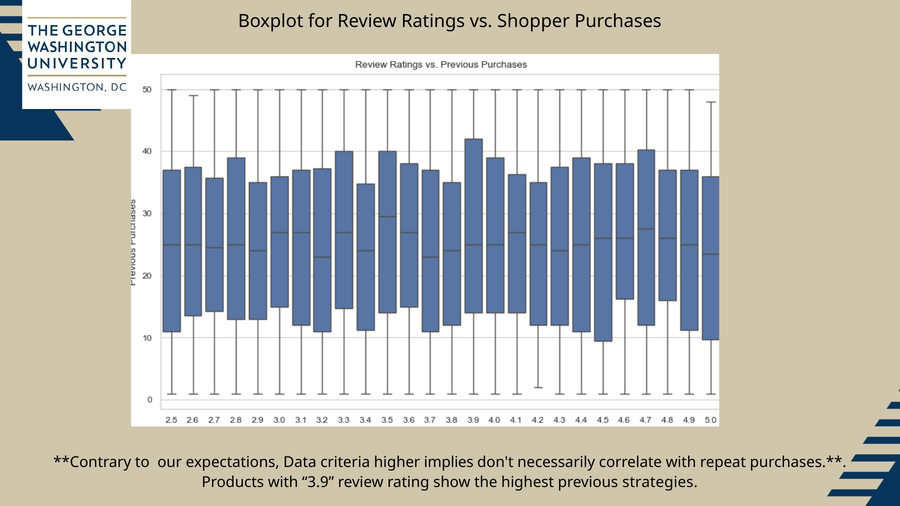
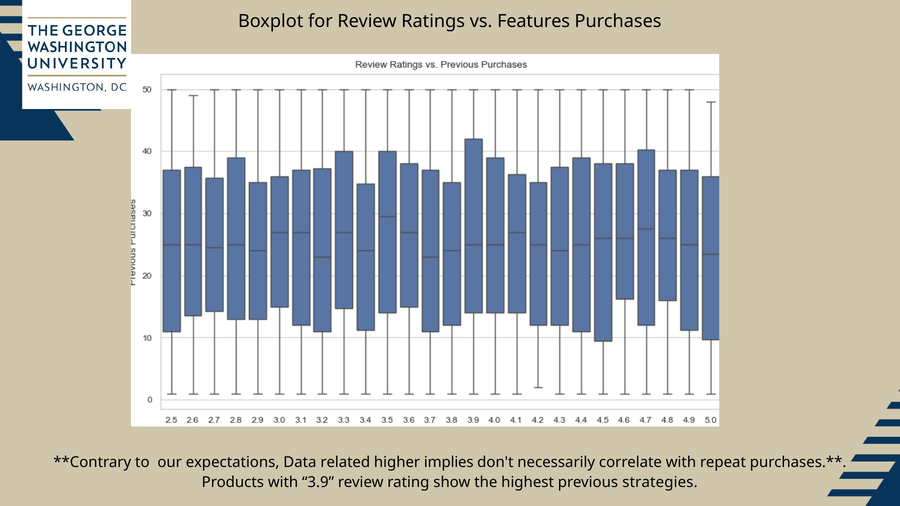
Shopper: Shopper -> Features (534, 21)
criteria: criteria -> related (345, 463)
